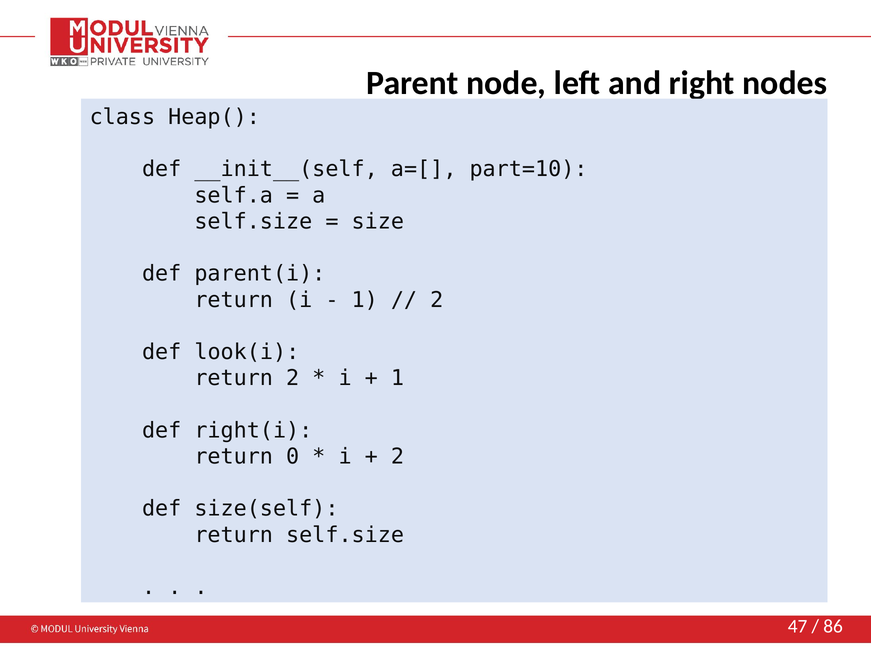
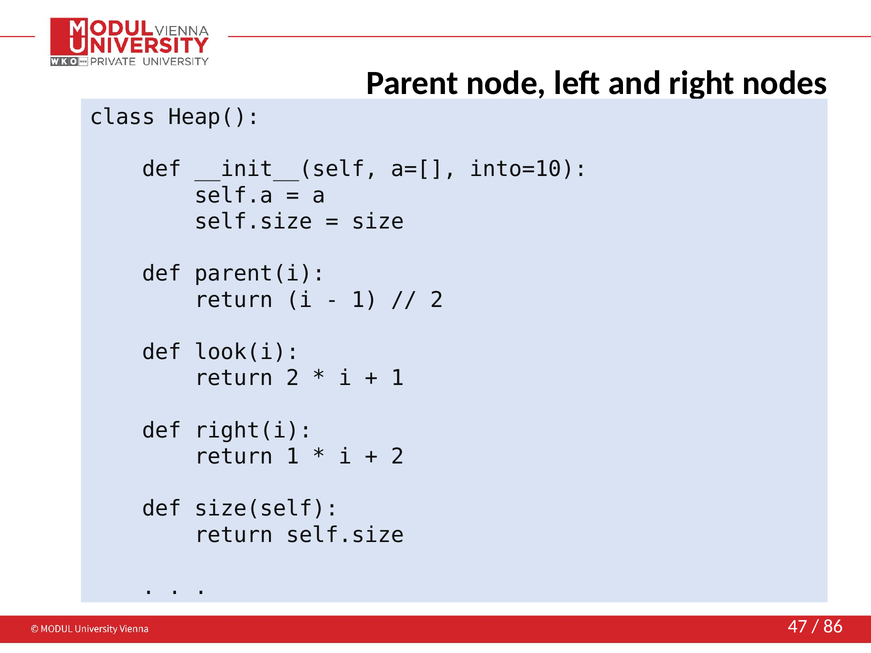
part=10: part=10 -> into=10 (528, 169)
return 0: 0 -> 1 (293, 457)
